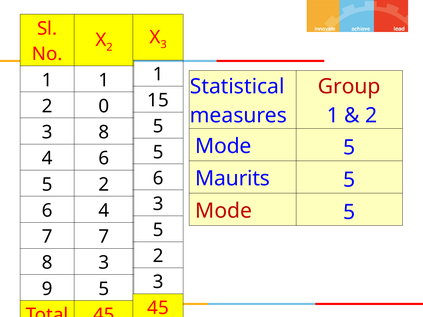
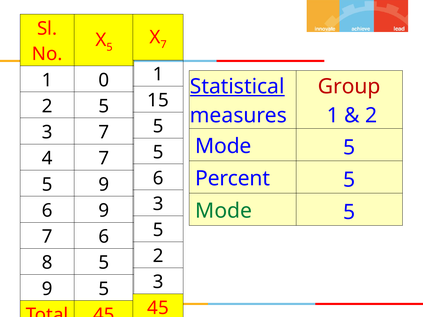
3: 3 -> 7 (164, 45)
2: 2 -> 5 (109, 47)
1 1: 1 -> 0 (104, 80)
Statistical underline: none -> present (237, 87)
2 0: 0 -> 5 (104, 106)
3 8: 8 -> 7 (104, 132)
4 6: 6 -> 7 (104, 159)
Maurits: Maurits -> Percent (233, 179)
2: 2 -> 9 (104, 185)
Mode colour: red -> green (224, 211)
6 4: 4 -> 9 (104, 211)
7 7: 7 -> 6 (104, 237)
8 3: 3 -> 5 (104, 263)
